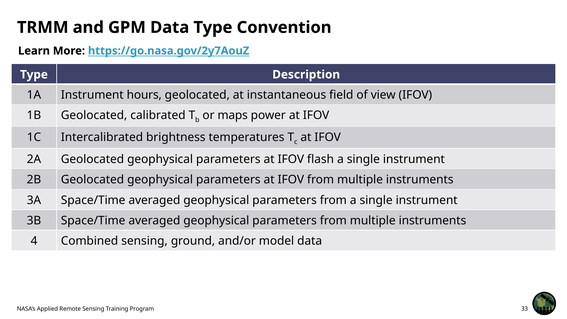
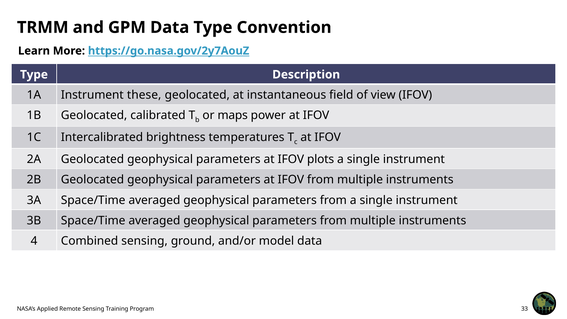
hours: hours -> these (144, 95)
flash: flash -> plots (321, 159)
